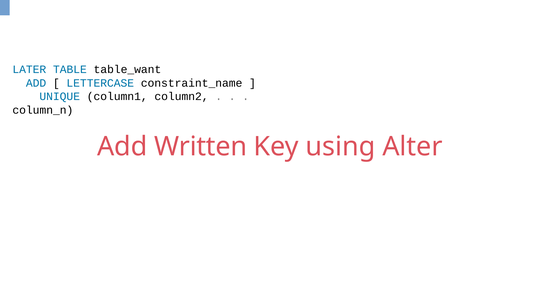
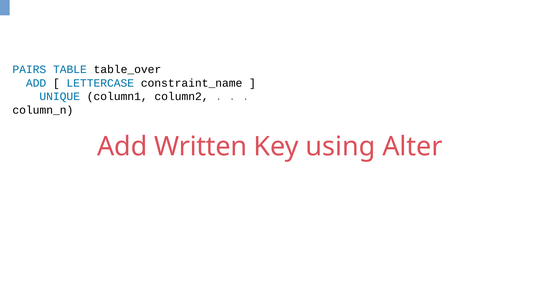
LATER: LATER -> PAIRS (29, 69)
table_want: table_want -> table_over (127, 69)
